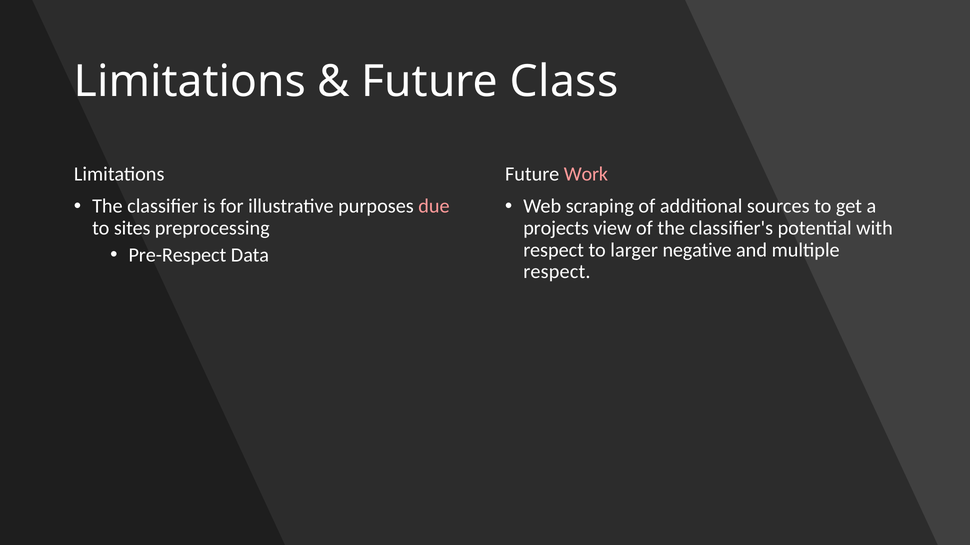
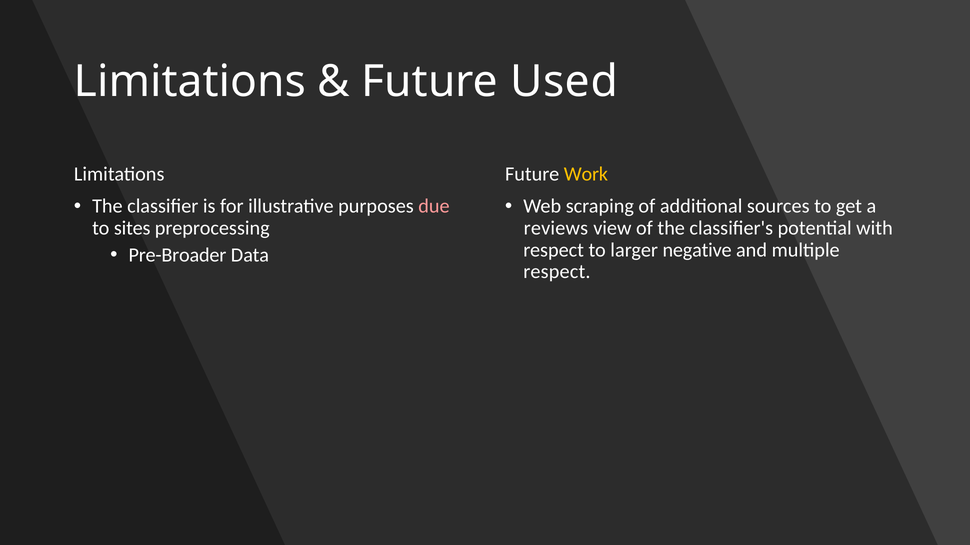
Class: Class -> Used (564, 82)
Work colour: pink -> yellow (586, 174)
projects: projects -> reviews (556, 228)
Pre-Respect: Pre-Respect -> Pre-Broader (177, 255)
